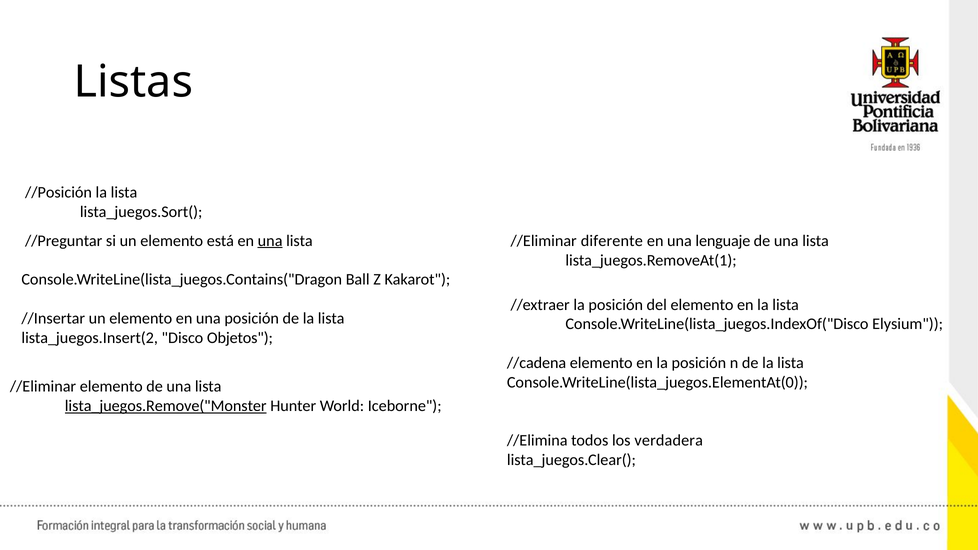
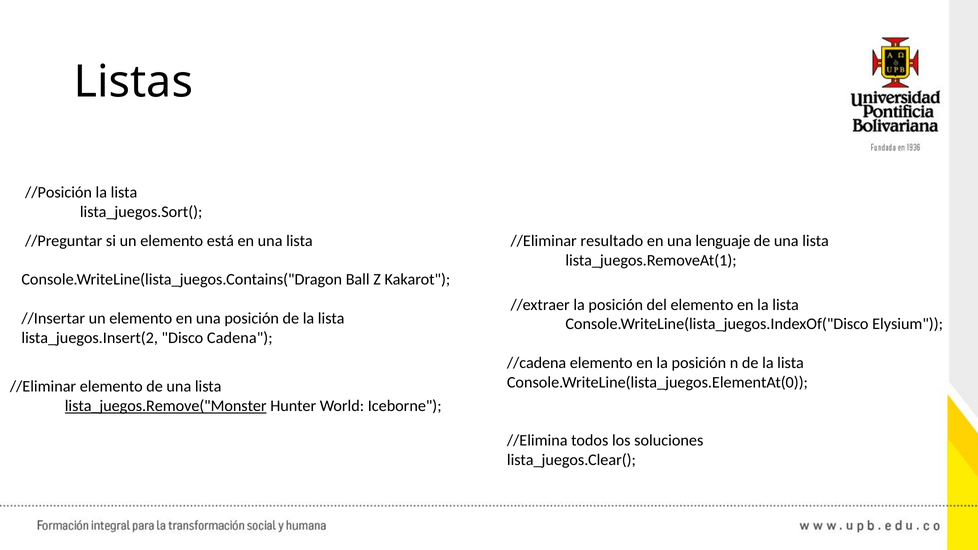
una underline: present -> none (270, 241)
diferente: diferente -> resultado (612, 241)
Objetos: Objetos -> Cadena (240, 338)
verdadera: verdadera -> soluciones (669, 441)
